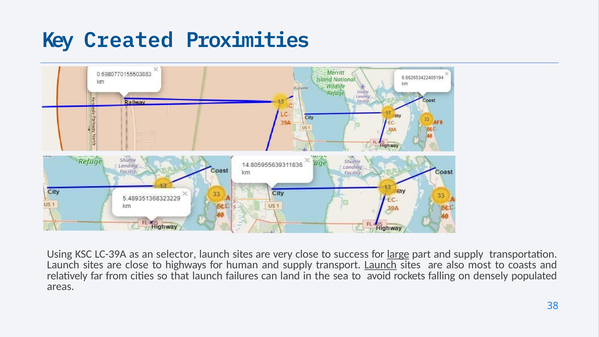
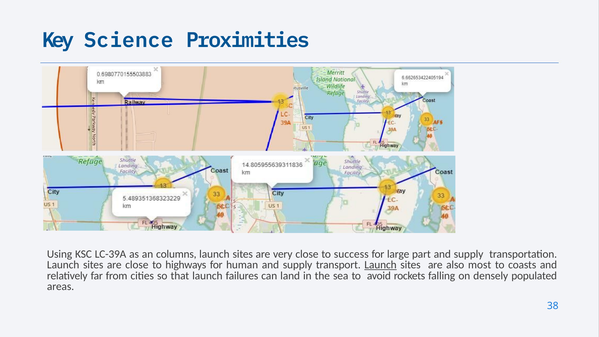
Created: Created -> Science (129, 40)
selector: selector -> columns (176, 254)
large underline: present -> none (398, 254)
